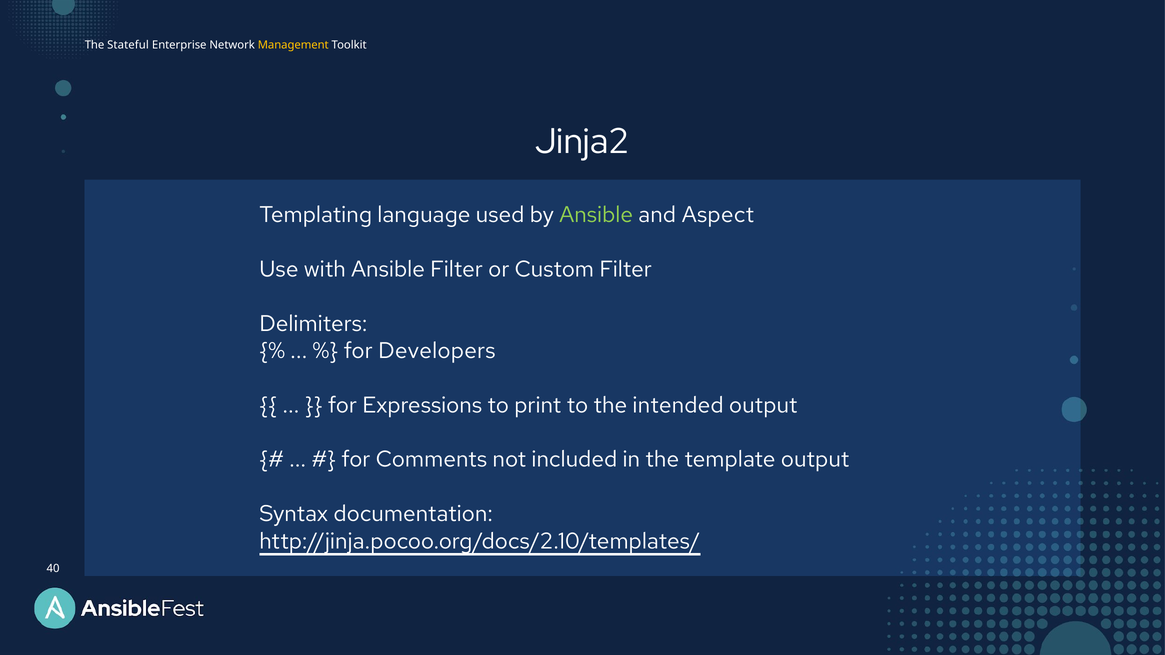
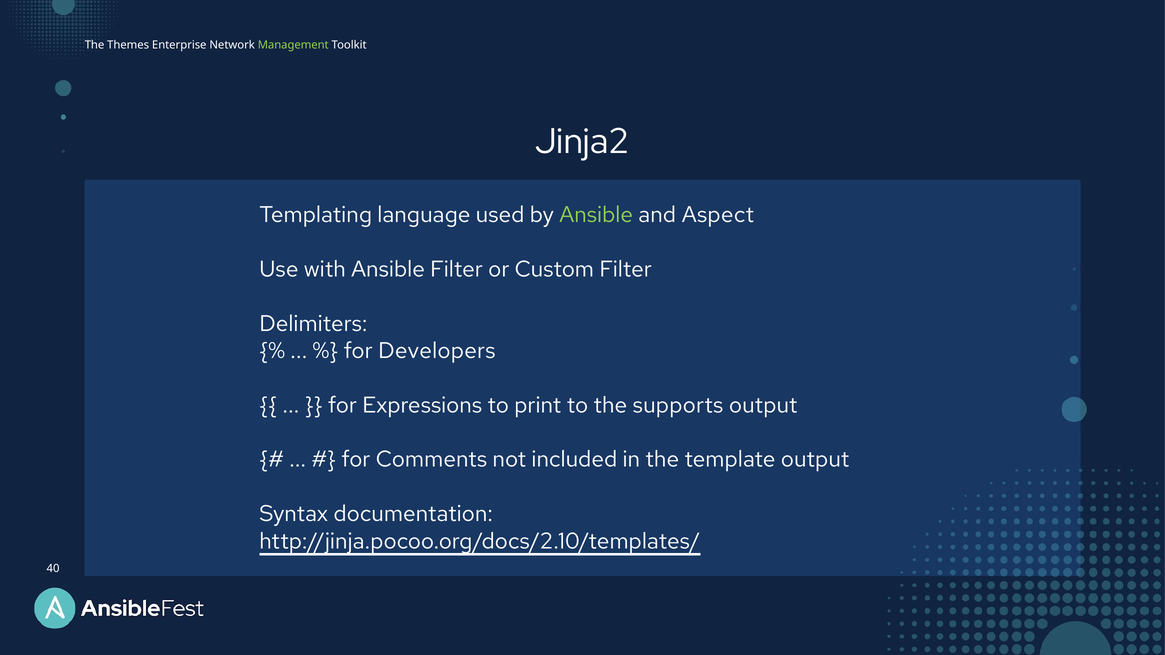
Stateful: Stateful -> Themes (128, 45)
Management colour: yellow -> light green (293, 45)
intended: intended -> supports (678, 405)
